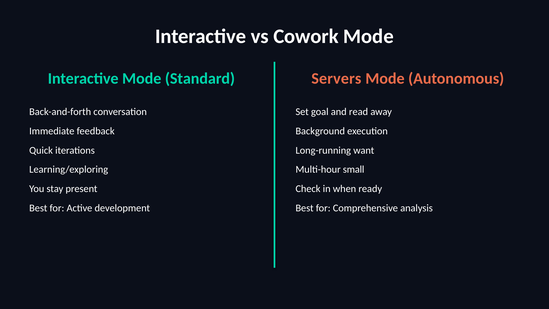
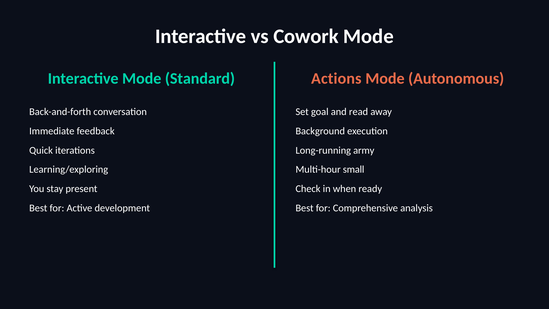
Servers: Servers -> Actions (336, 79)
want: want -> army (364, 150)
